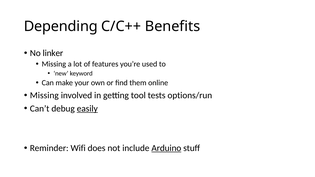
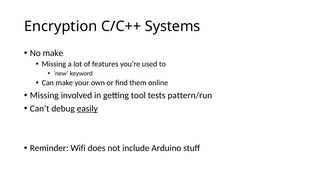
Depending: Depending -> Encryption (61, 26)
Benefits: Benefits -> Systems (173, 26)
No linker: linker -> make (53, 53)
options/run: options/run -> pattern/run (190, 95)
Arduino underline: present -> none (166, 148)
